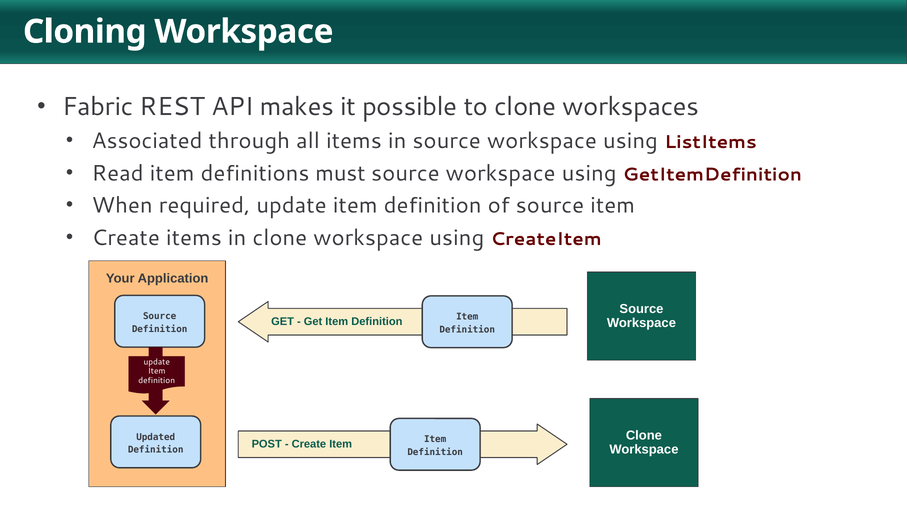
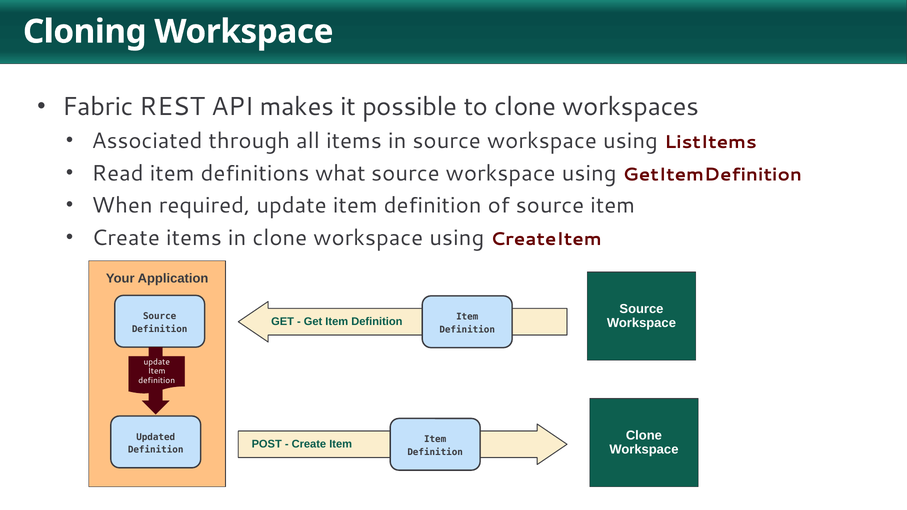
must: must -> what (340, 173)
